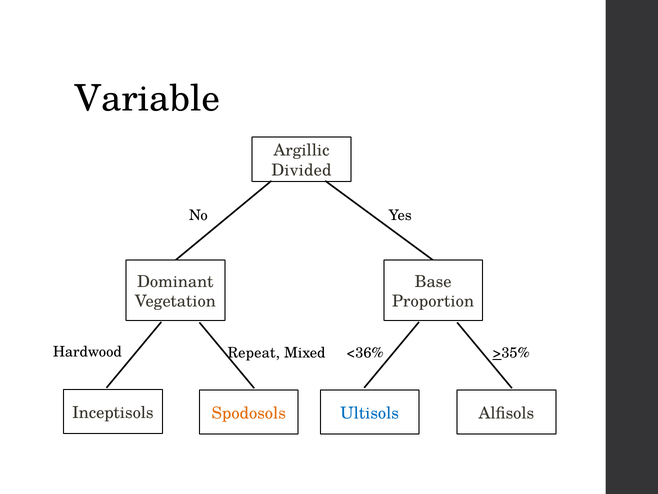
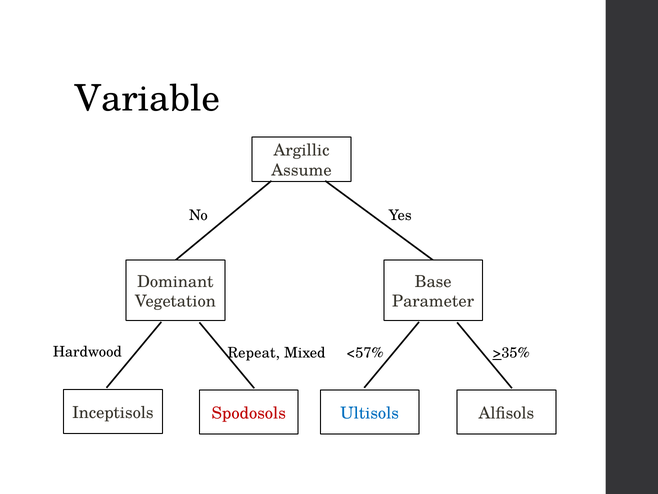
Divided: Divided -> Assume (301, 170)
Proportion: Proportion -> Parameter (433, 301)
<36%: <36% -> <57% (365, 352)
Spodosols colour: orange -> red (249, 413)
